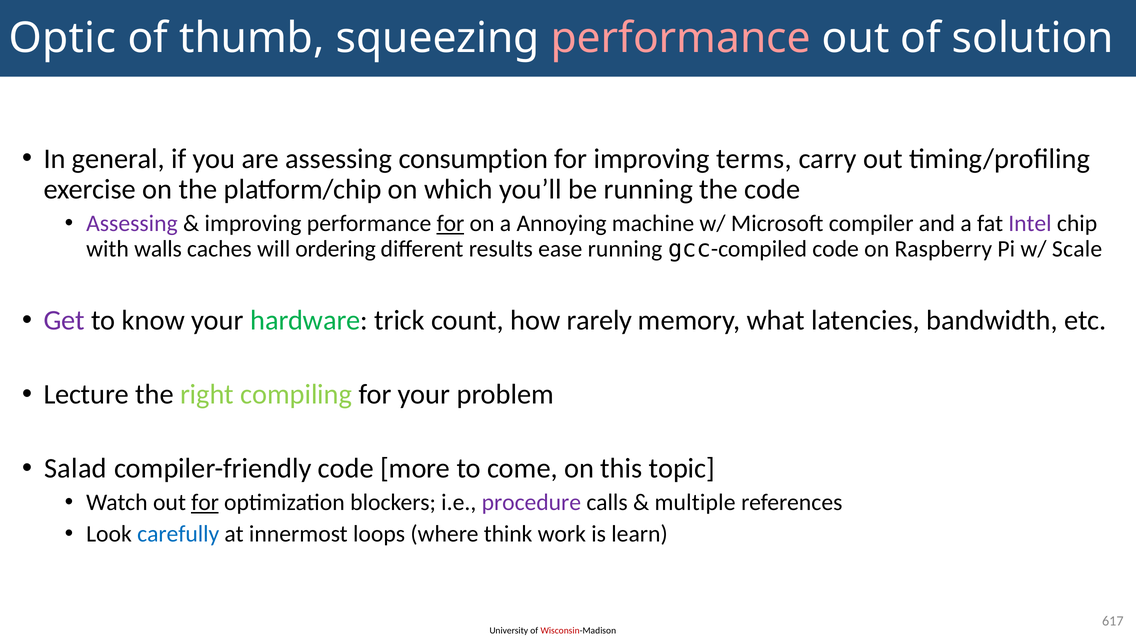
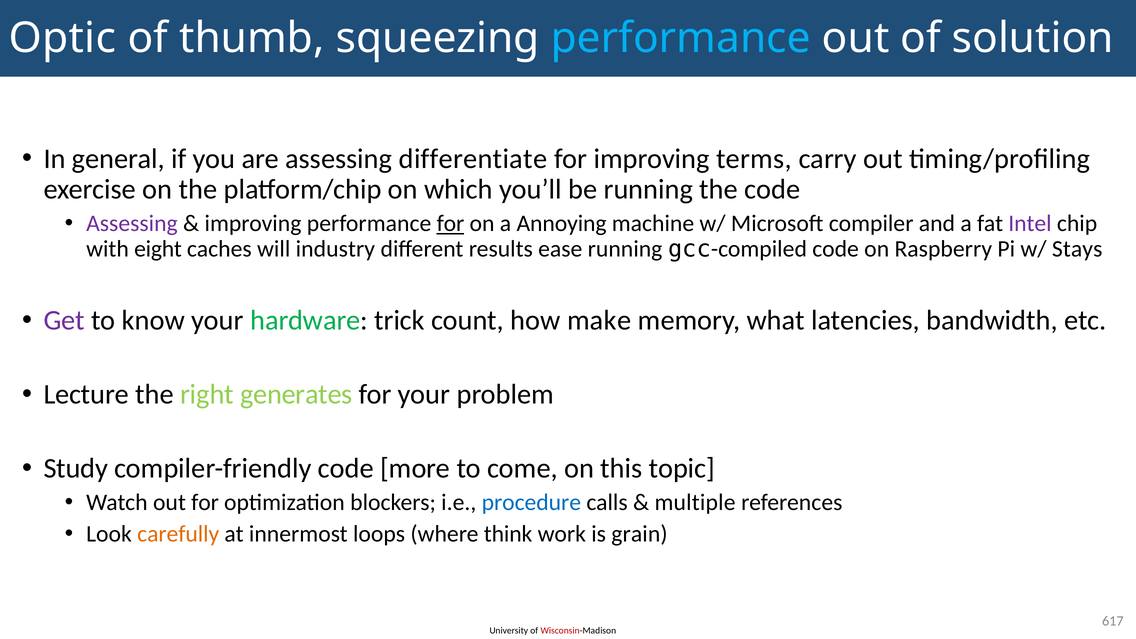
performance colour: pink -> light blue (681, 38)
consumption: consumption -> differentiate (473, 159)
walls: walls -> eight (158, 249)
ordering: ordering -> industry (335, 249)
Scale: Scale -> Stays (1077, 249)
rarely: rarely -> make (599, 320)
compiling: compiling -> generates (296, 394)
Salad: Salad -> Study (76, 468)
for underline: present -> none (205, 503)
procedure colour: purple -> blue (531, 503)
carefully colour: blue -> orange (178, 534)
learn: learn -> grain (639, 534)
